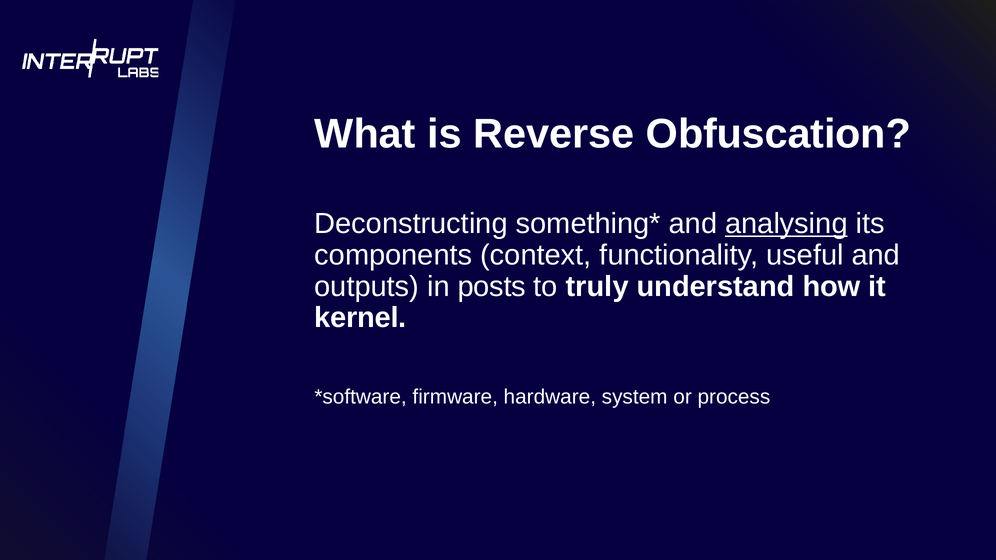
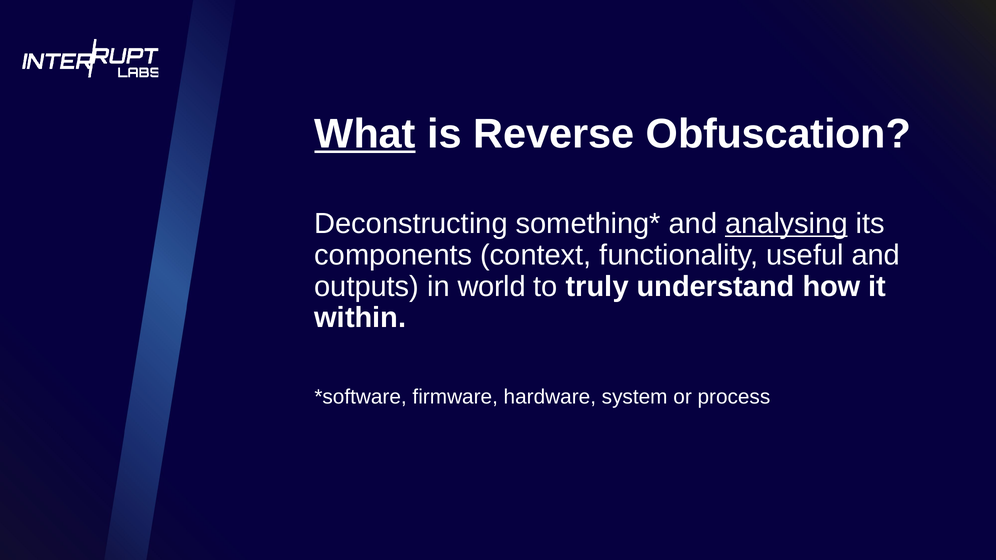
What underline: none -> present (365, 134)
posts: posts -> world (492, 287)
kernel: kernel -> within (360, 318)
